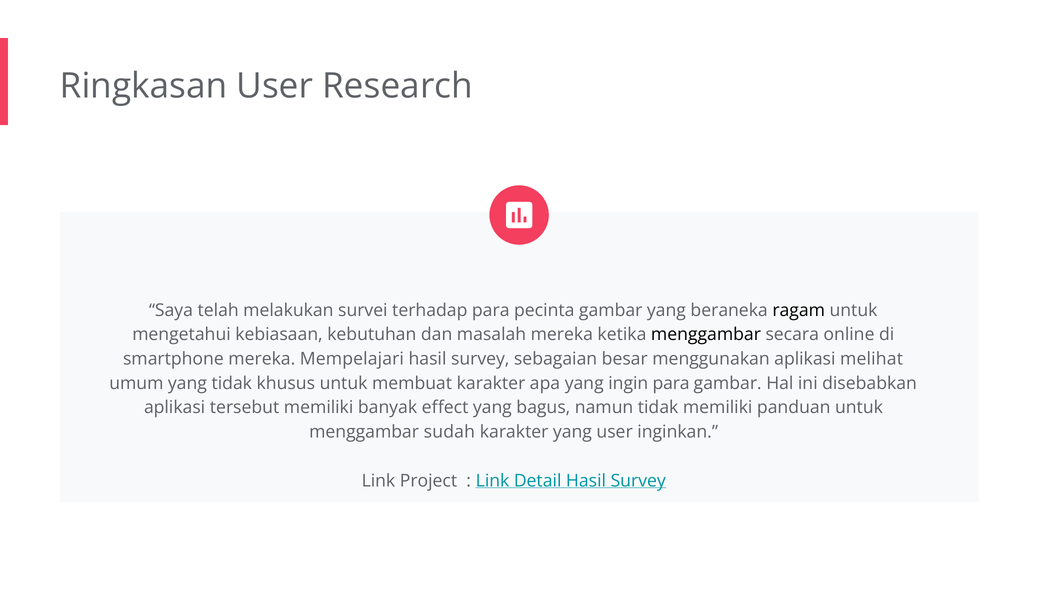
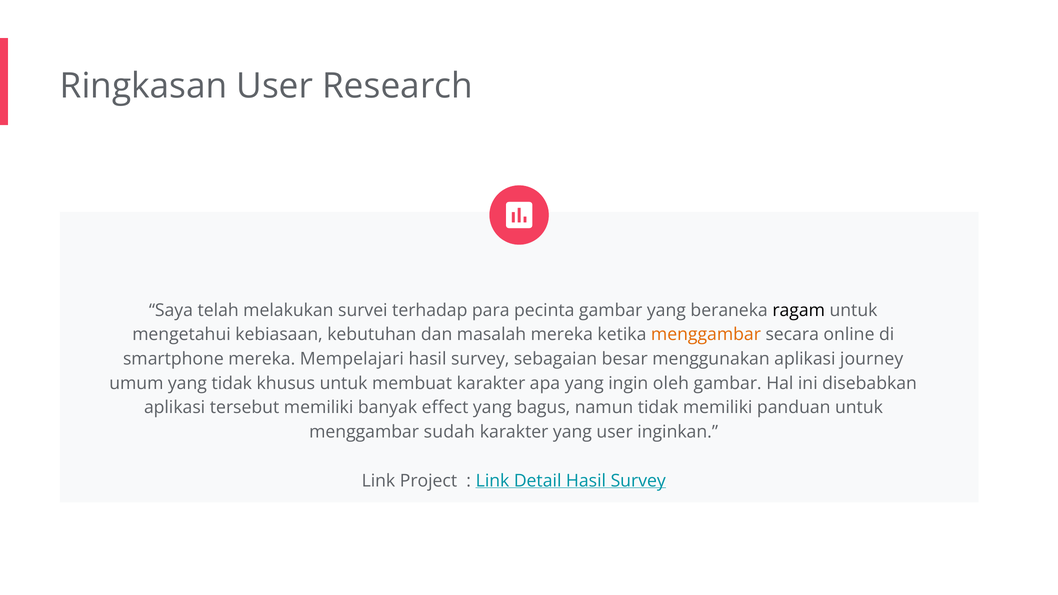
menggambar colour: black -> orange (706, 335)
melihat: melihat -> journey (872, 359)
ingin para: para -> oleh (671, 383)
